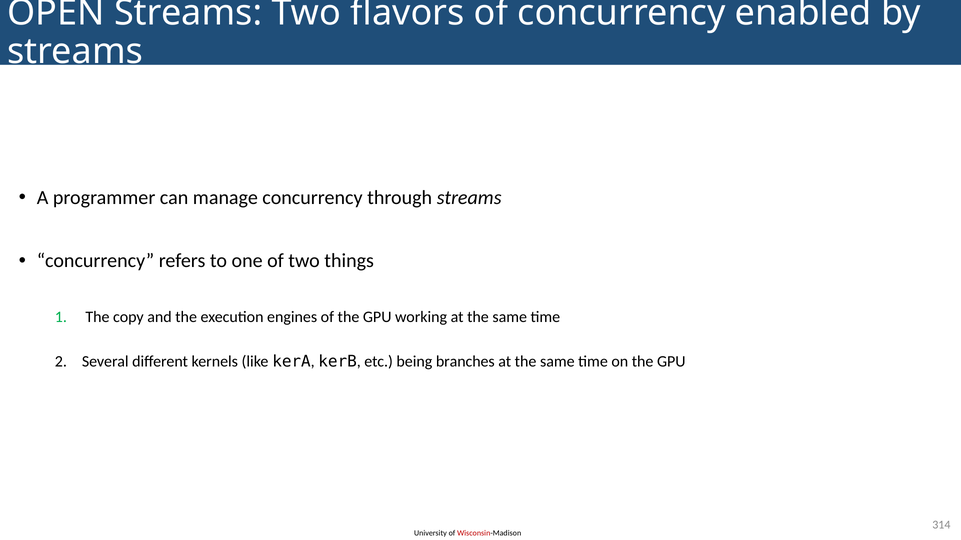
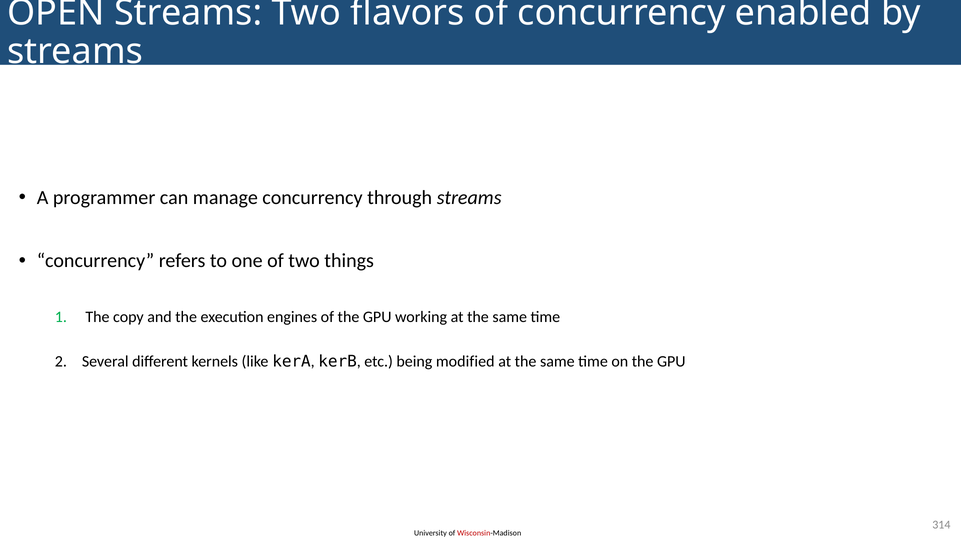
branches: branches -> modified (465, 362)
